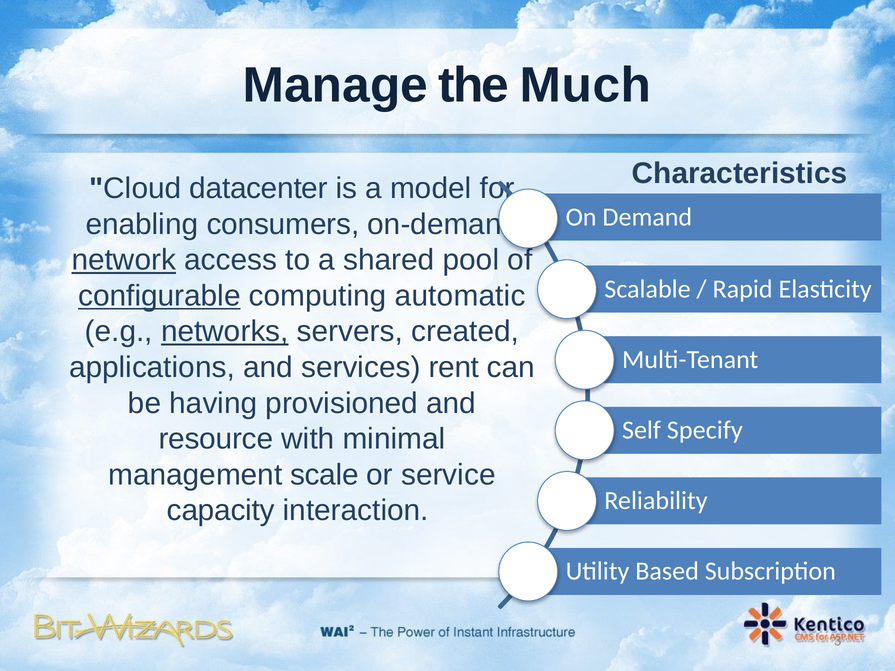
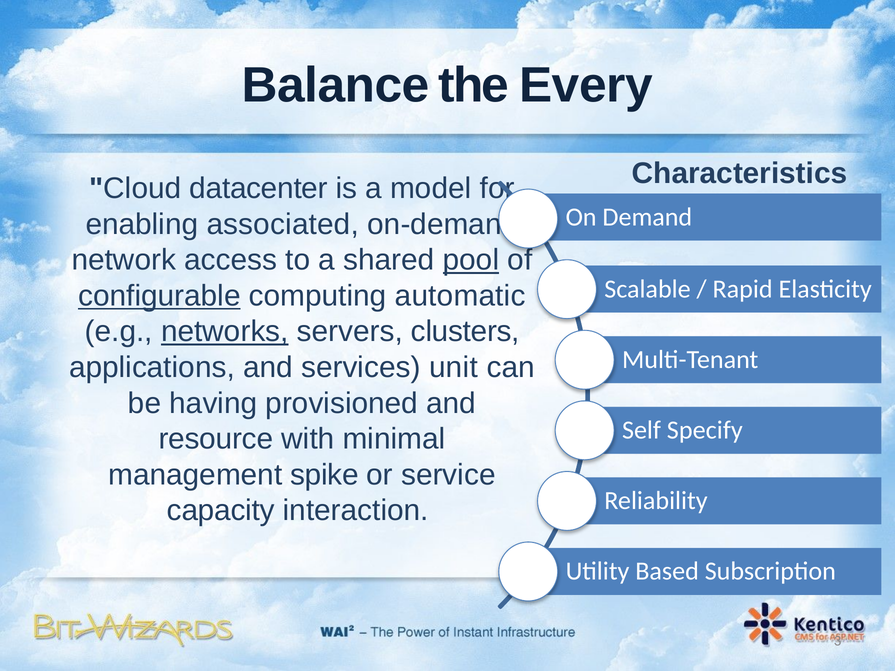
Manage: Manage -> Balance (336, 85)
Much: Much -> Every (586, 85)
consumers: consumers -> associated (283, 224)
network underline: present -> none (124, 260)
pool underline: none -> present (471, 260)
created: created -> clusters (465, 332)
rent: rent -> unit (454, 368)
scale: scale -> spike (324, 475)
